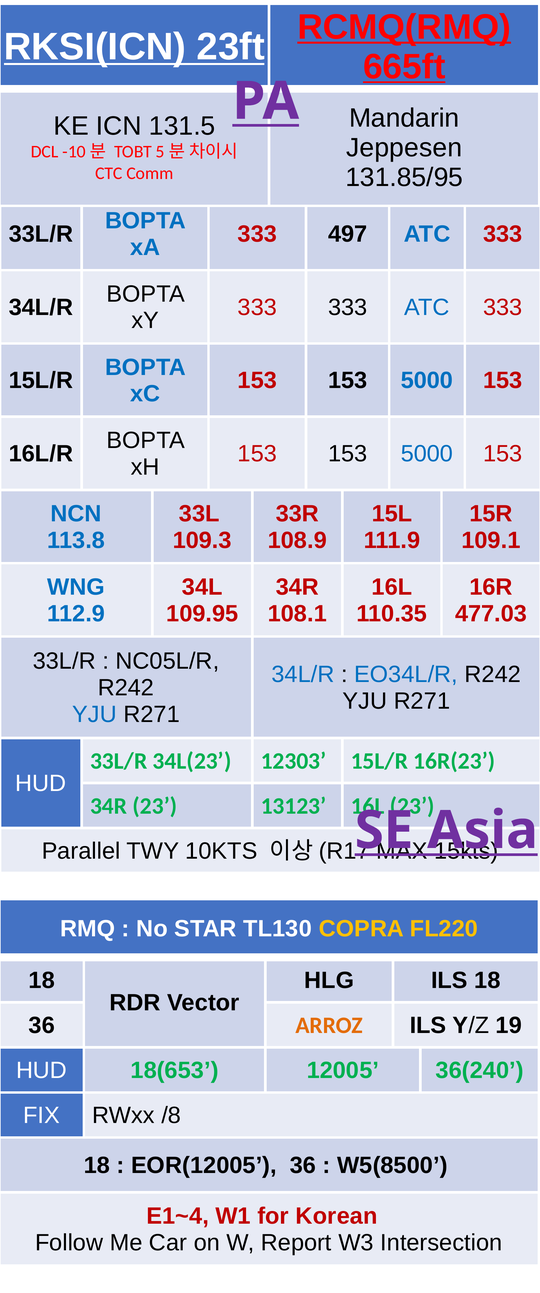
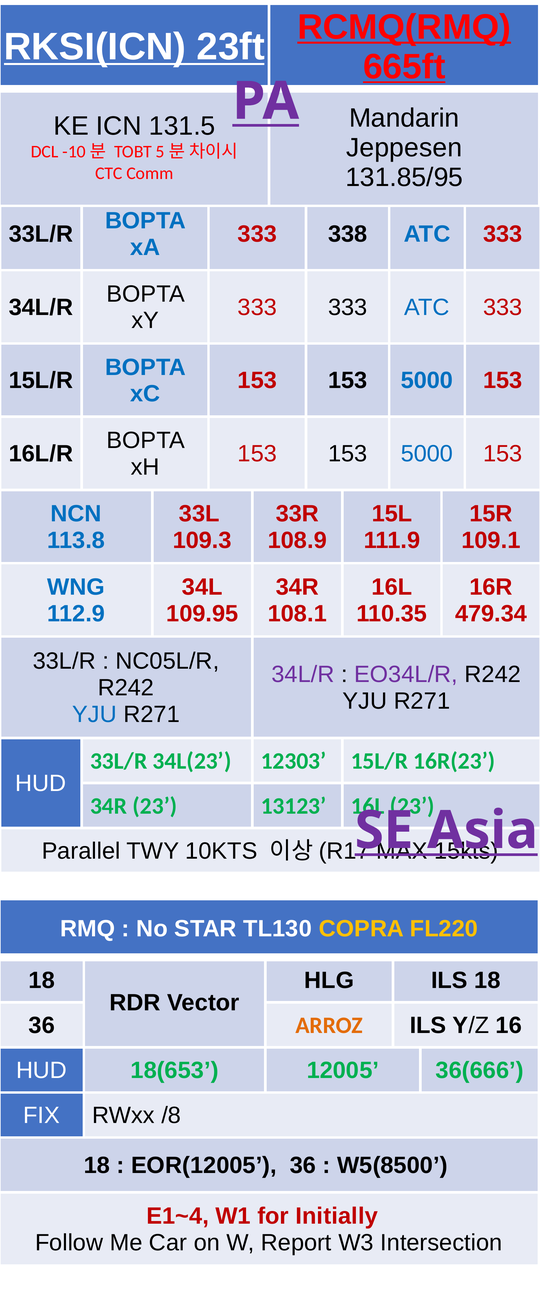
497: 497 -> 338 (348, 234)
477.03: 477.03 -> 479.34 (491, 613)
34L/R colour: blue -> purple (303, 674)
EO34L/R colour: blue -> purple (406, 674)
19: 19 -> 16 (509, 1025)
36(240: 36(240 -> 36(666 (480, 1070)
Korean: Korean -> Initially (337, 1215)
